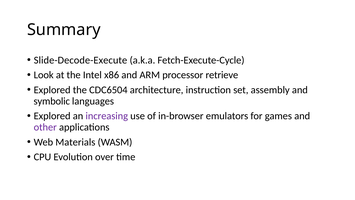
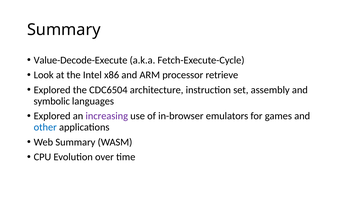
Slide-Decode-Execute: Slide-Decode-Execute -> Value-Decode-Execute (81, 60)
other colour: purple -> blue (45, 127)
Web Materials: Materials -> Summary (75, 142)
